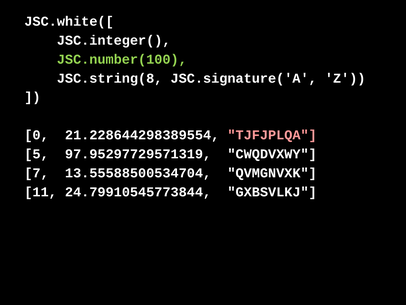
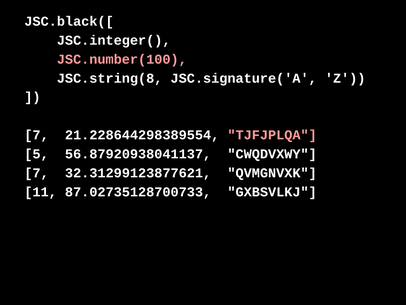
JSC.white([: JSC.white([ -> JSC.black([ (69, 21)
JSC.number(100 colour: light green -> pink (122, 59)
0: 0 -> 7 (37, 135)
97.95297729571319: 97.95297729571319 -> 56.87920938041137 (138, 154)
13.55588500534704: 13.55588500534704 -> 32.31299123877621 (138, 173)
24.79910545773844: 24.79910545773844 -> 87.02735128700733 (138, 192)
